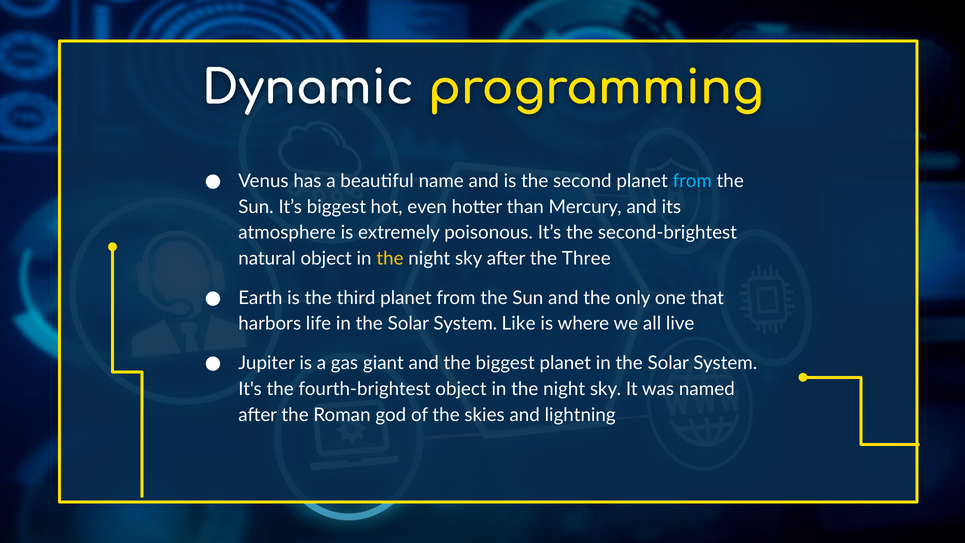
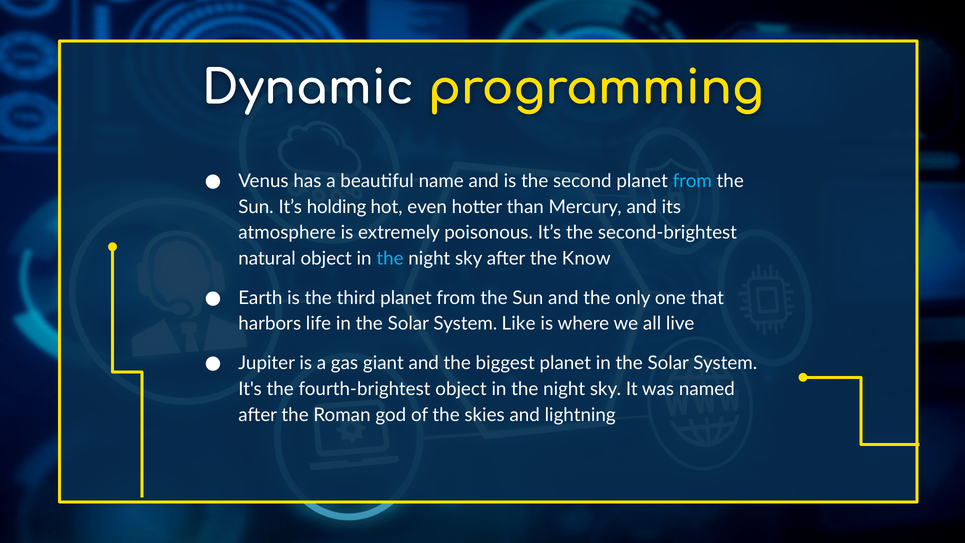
It’s biggest: biggest -> holding (337, 207)
the colour: yellow -> light blue (390, 258)
Three: Three -> Know (586, 258)
